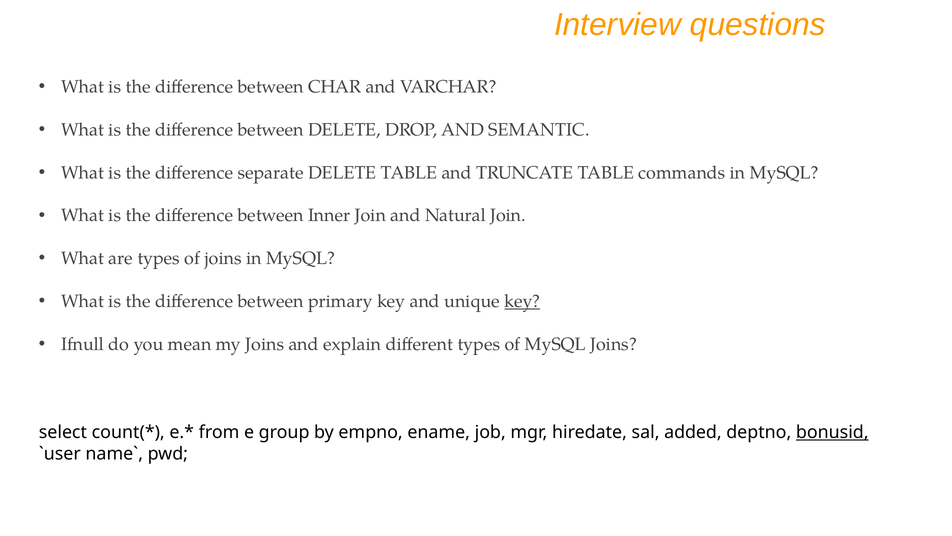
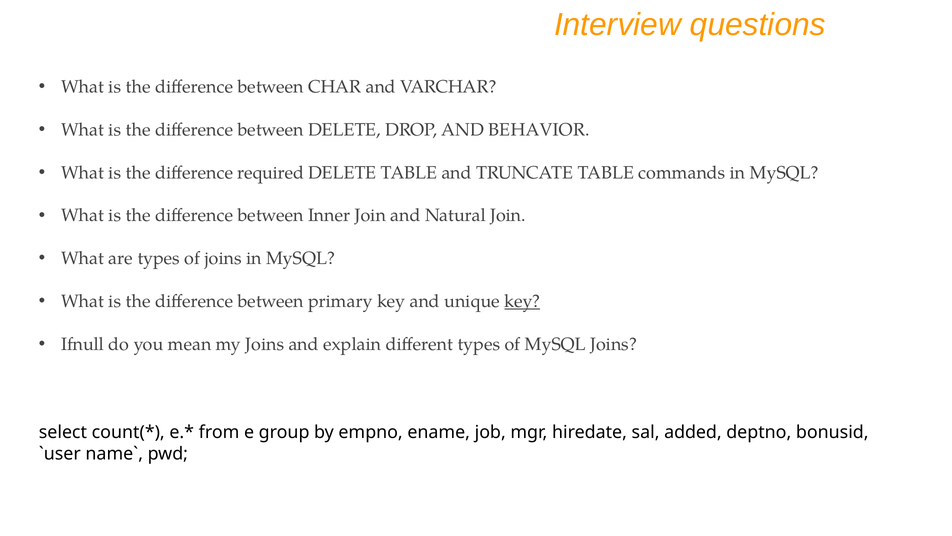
SEMANTIC: SEMANTIC -> BEHAVIOR (539, 130)
separate: separate -> required (271, 173)
bonusid underline: present -> none (832, 432)
